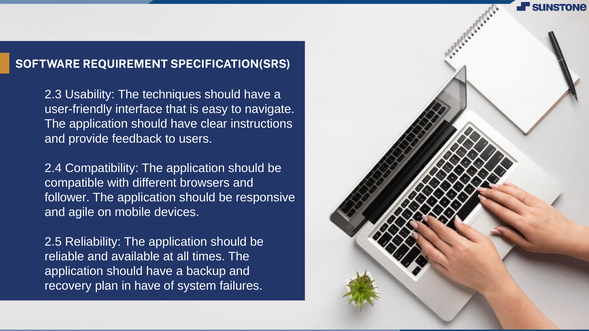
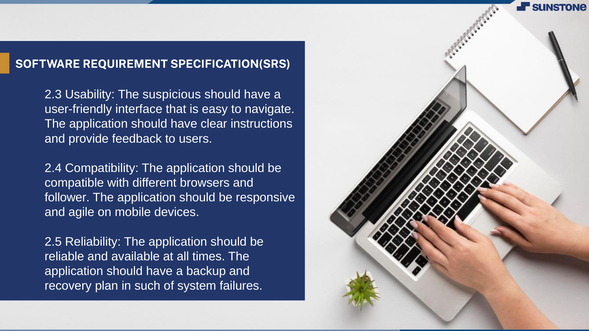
techniques: techniques -> suspicious (172, 95)
in have: have -> such (147, 286)
